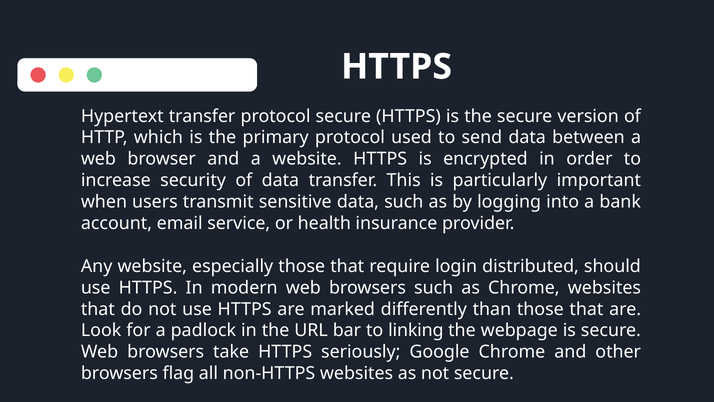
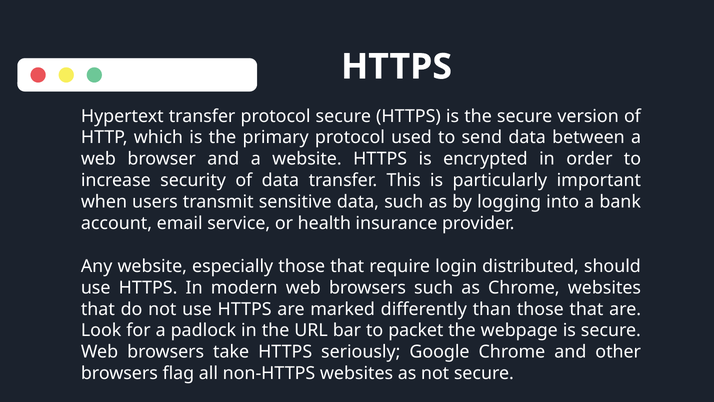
linking: linking -> packet (416, 330)
